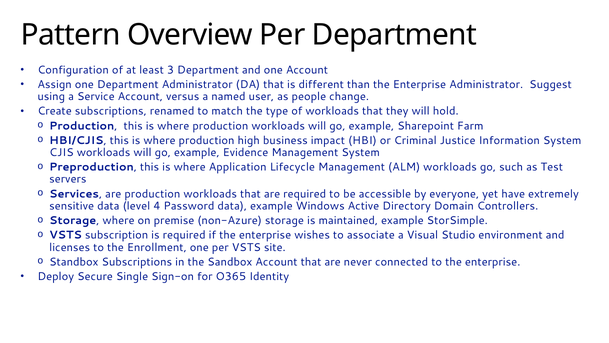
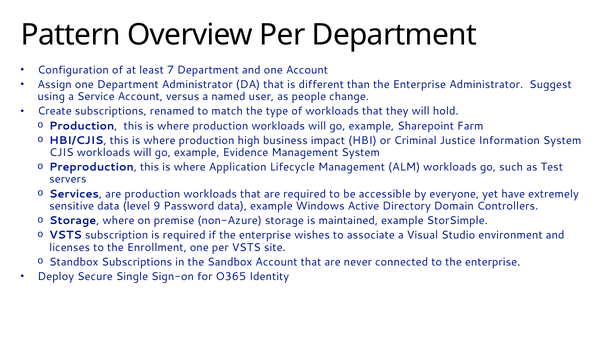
3: 3 -> 7 (171, 70)
4: 4 -> 9 (157, 206)
